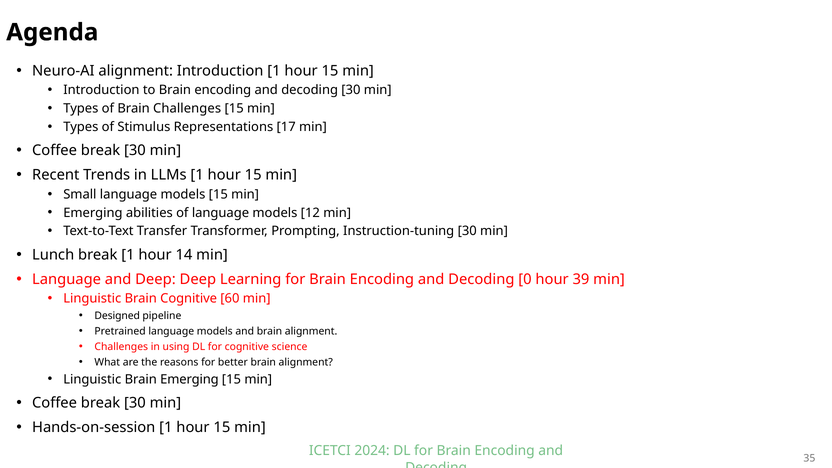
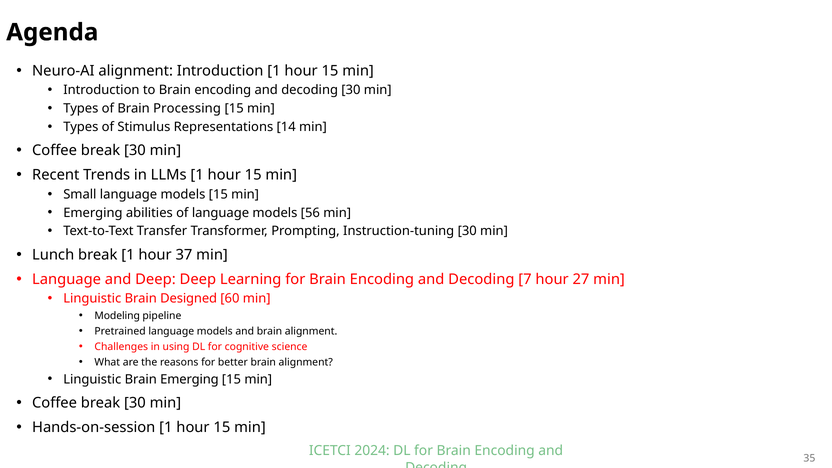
Brain Challenges: Challenges -> Processing (187, 108)
17: 17 -> 14 (286, 127)
12: 12 -> 56 (310, 213)
14: 14 -> 37 (184, 255)
0: 0 -> 7 (525, 279)
39: 39 -> 27 (581, 279)
Brain Cognitive: Cognitive -> Designed (189, 299)
Designed: Designed -> Modeling (117, 316)
